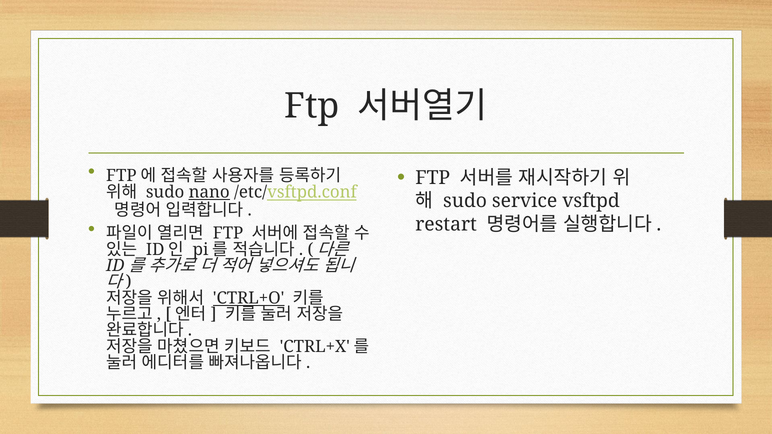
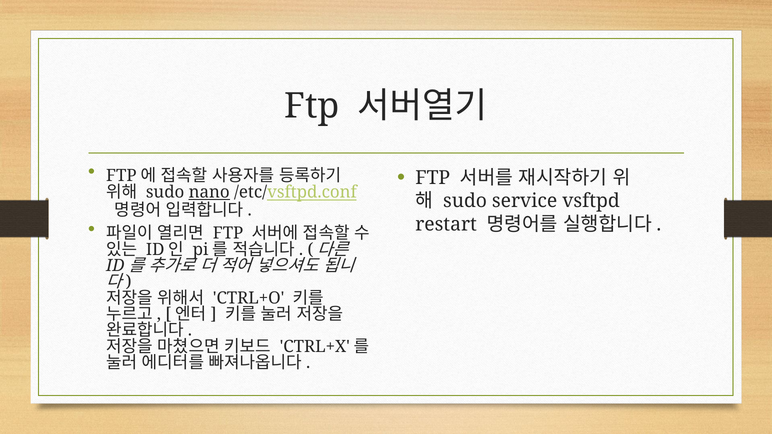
CTRL+O underline: present -> none (249, 298)
